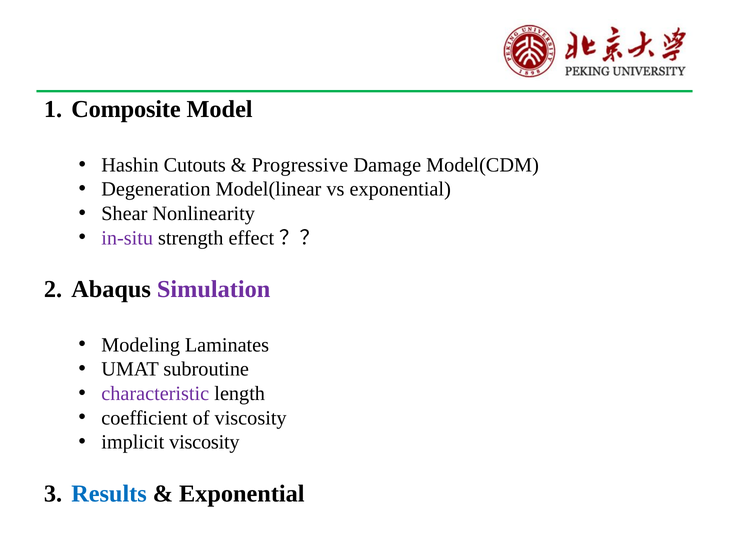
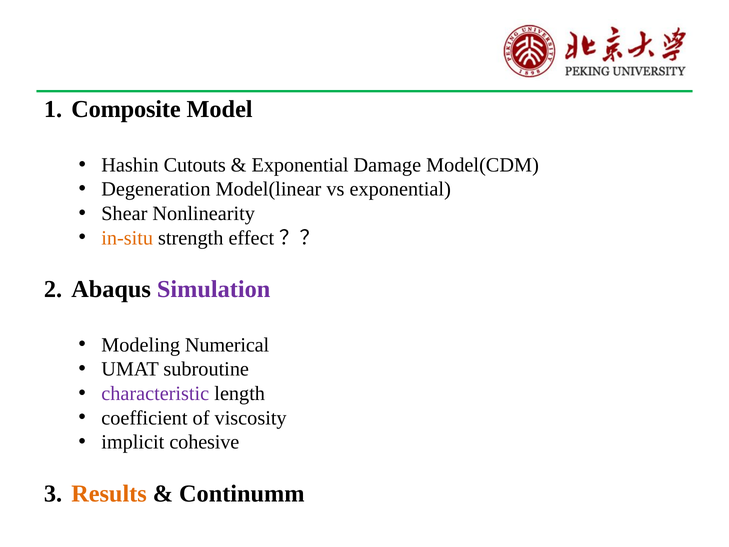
Progressive: Progressive -> Exponential (300, 165)
in-situ colour: purple -> orange (127, 238)
Laminates: Laminates -> Numerical (227, 345)
implicit viscosity: viscosity -> cohesive (204, 442)
Results colour: blue -> orange (109, 493)
Exponential: Exponential -> Continumm (242, 493)
